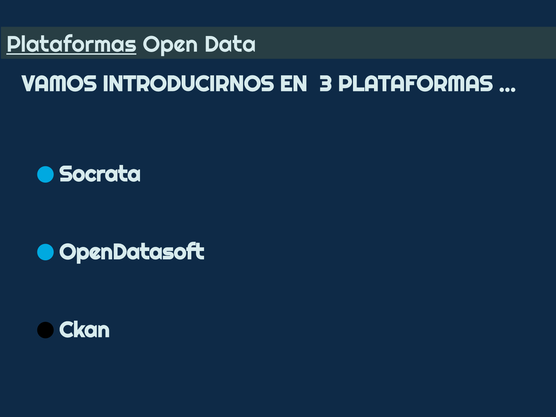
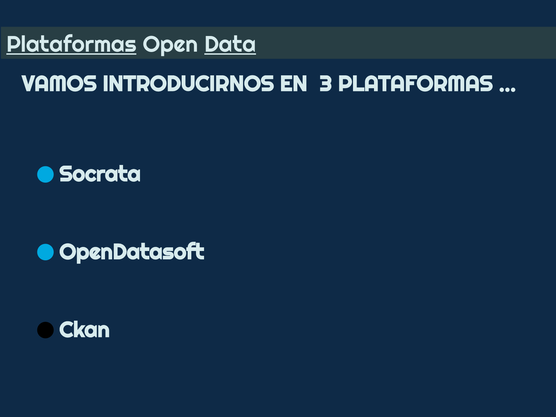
Data underline: none -> present (230, 44)
